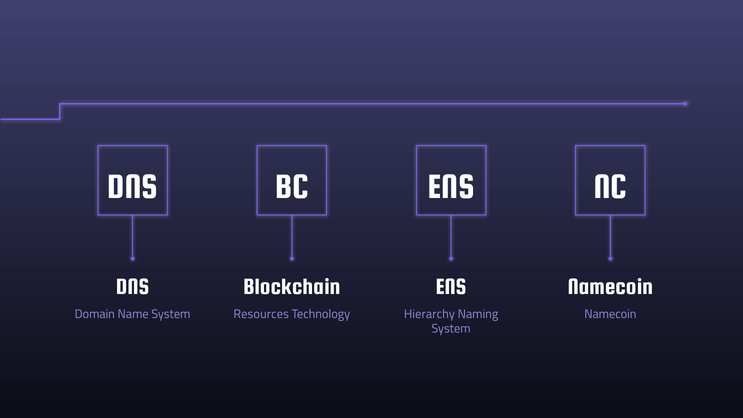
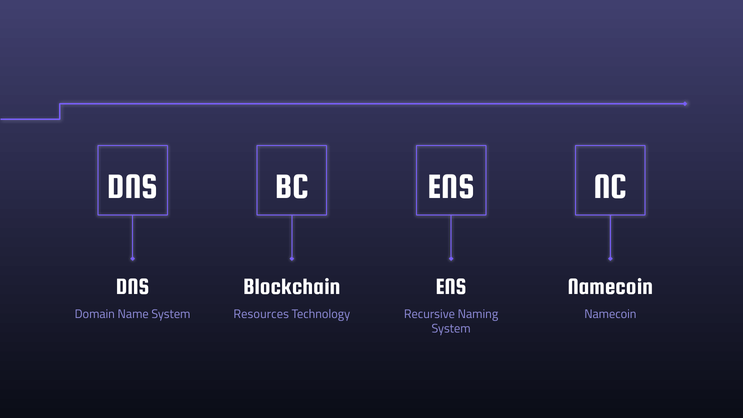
Hierarchy: Hierarchy -> Recursive (429, 314)
